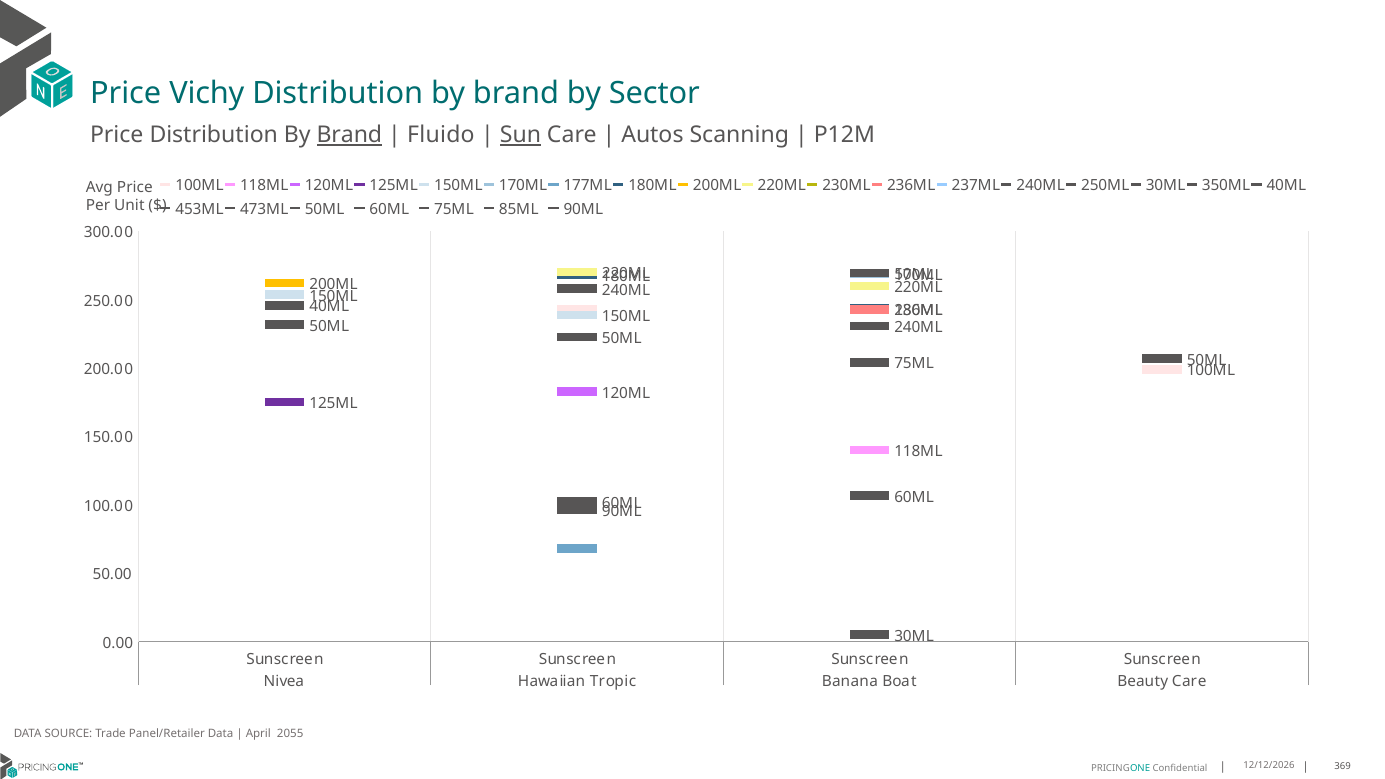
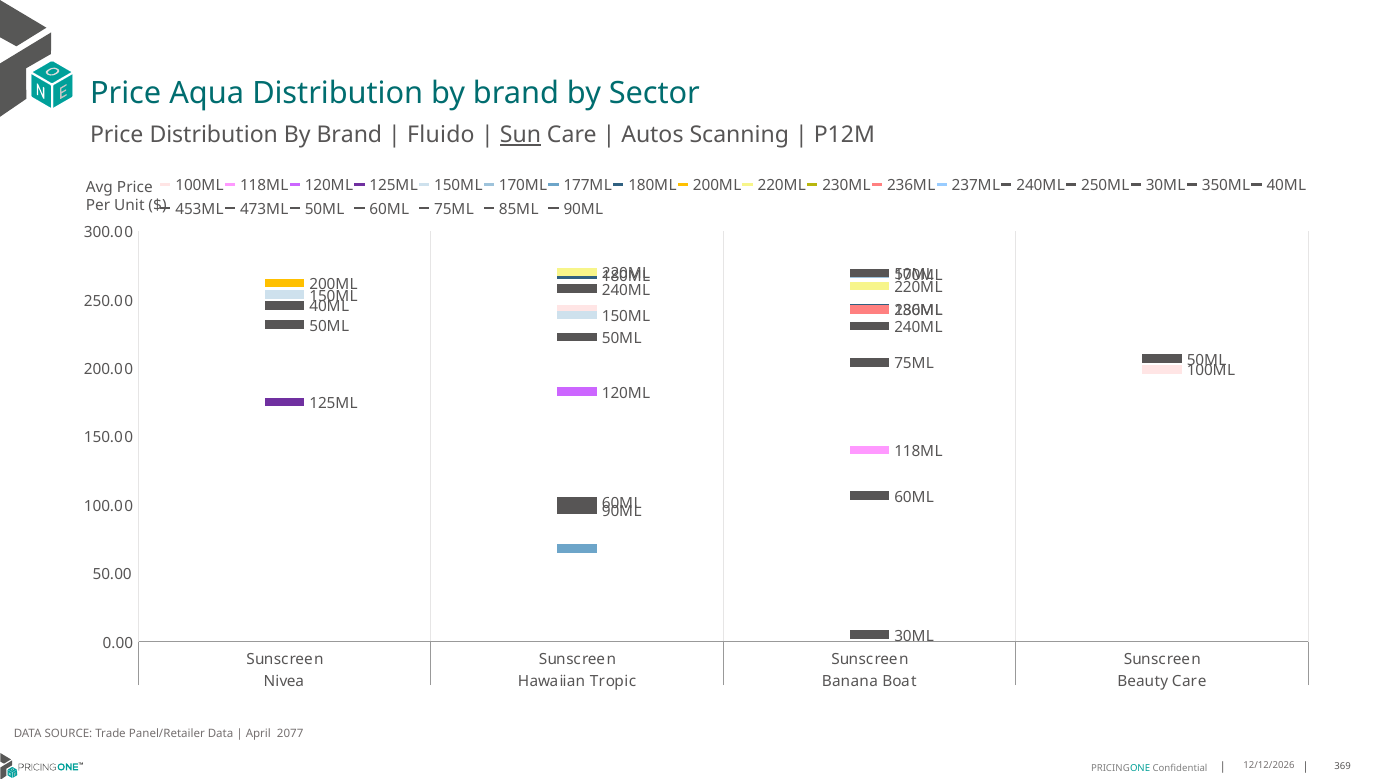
Vichy: Vichy -> Aqua (207, 93)
Brand underline: present -> none (349, 135)
2055: 2055 -> 2077 (290, 734)
